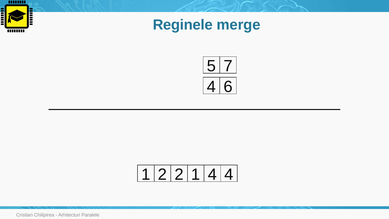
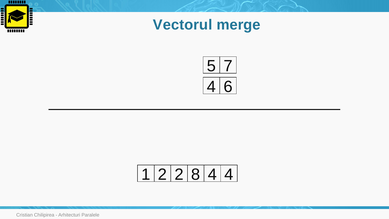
Reginele: Reginele -> Vectorul (183, 25)
2 1: 1 -> 8 (196, 174)
